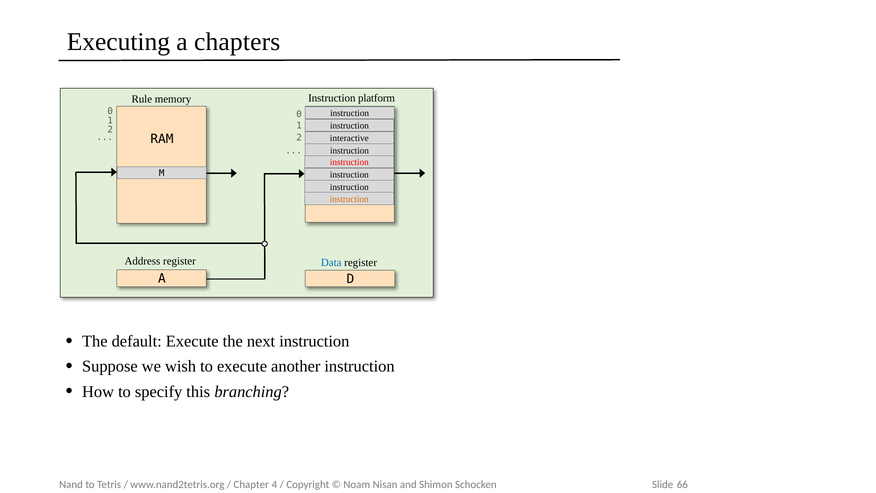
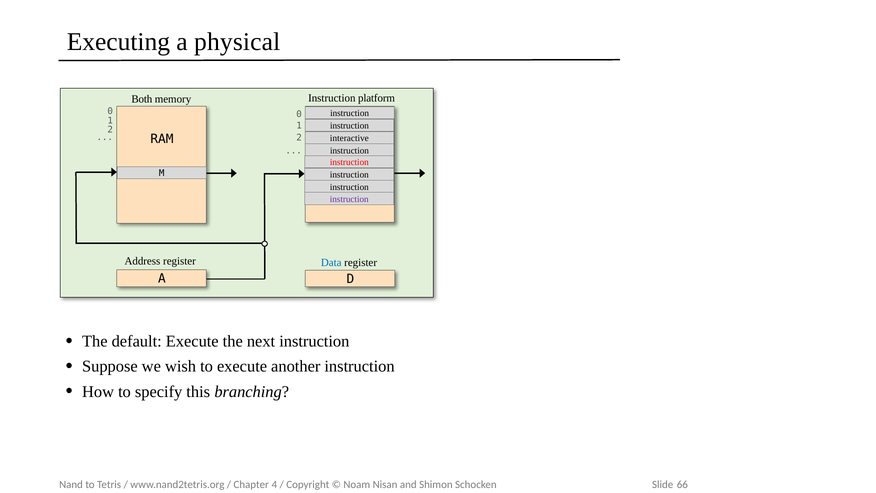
chapters: chapters -> physical (237, 42)
Rule: Rule -> Both (142, 99)
instruction colour: orange -> purple (349, 199)
